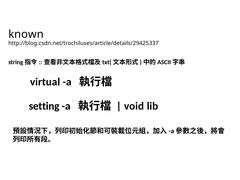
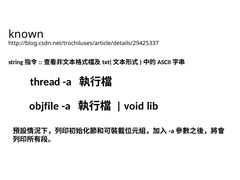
virtual: virtual -> thread (45, 82)
setting: setting -> objfile (44, 106)
